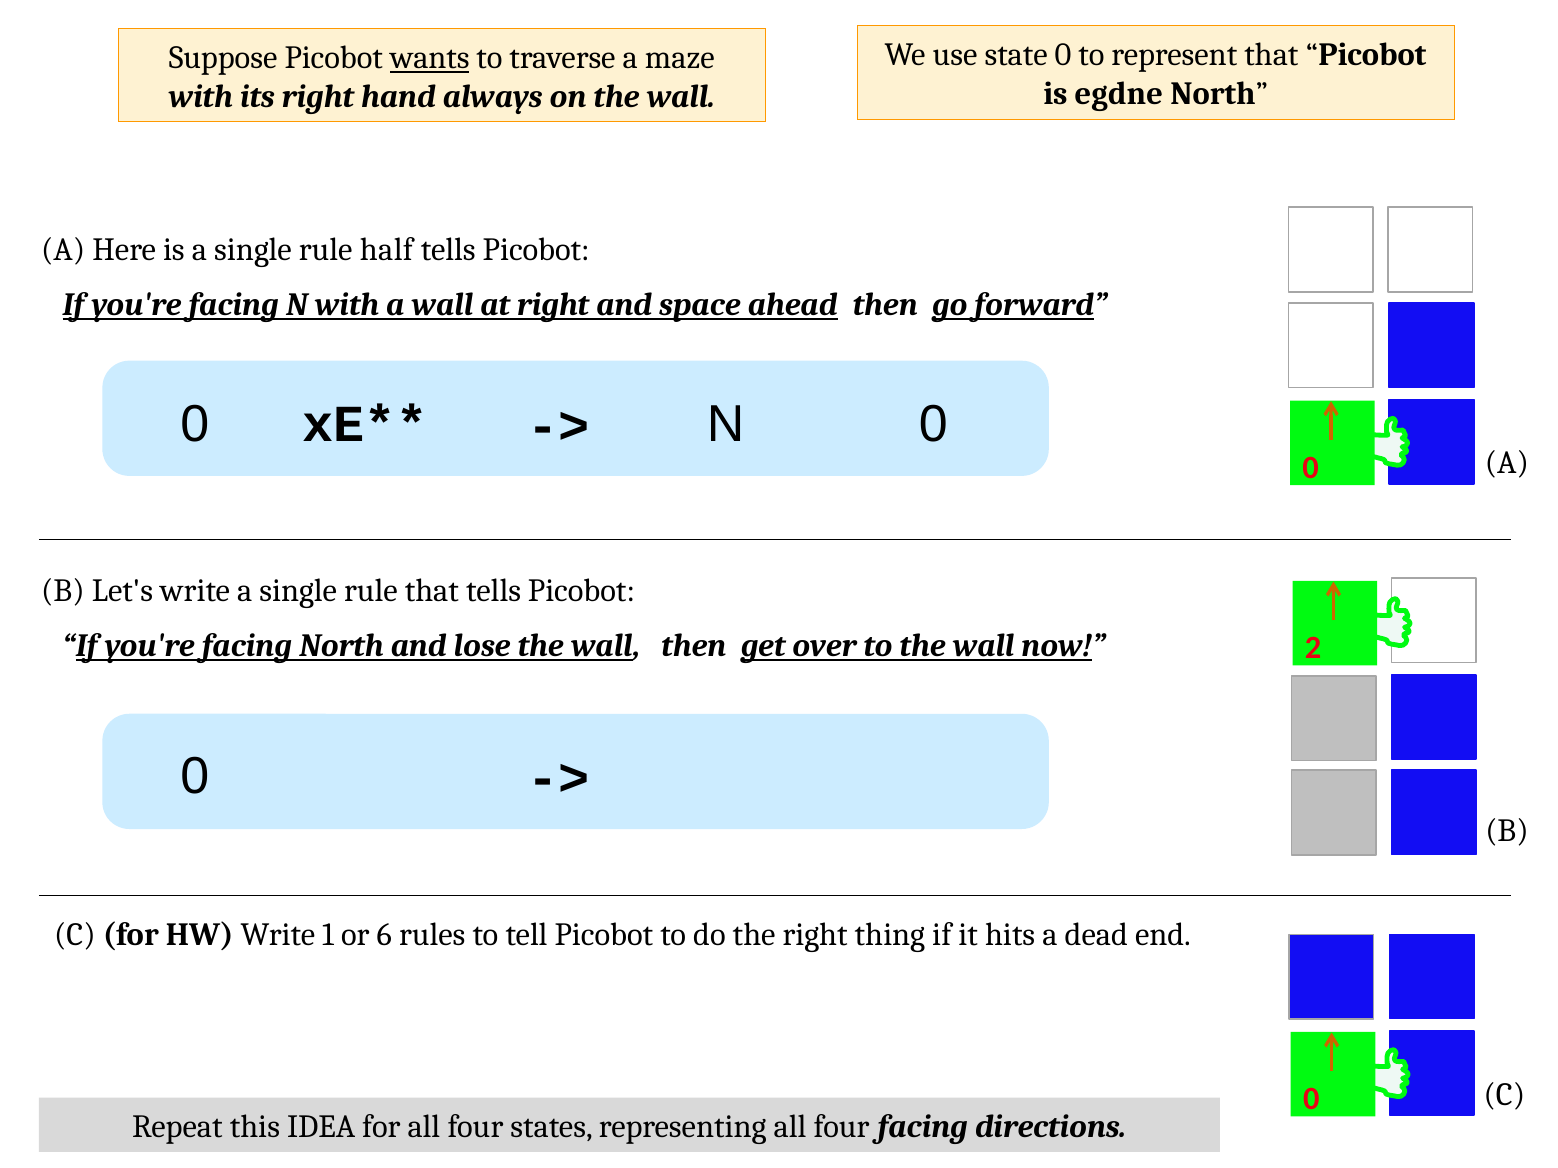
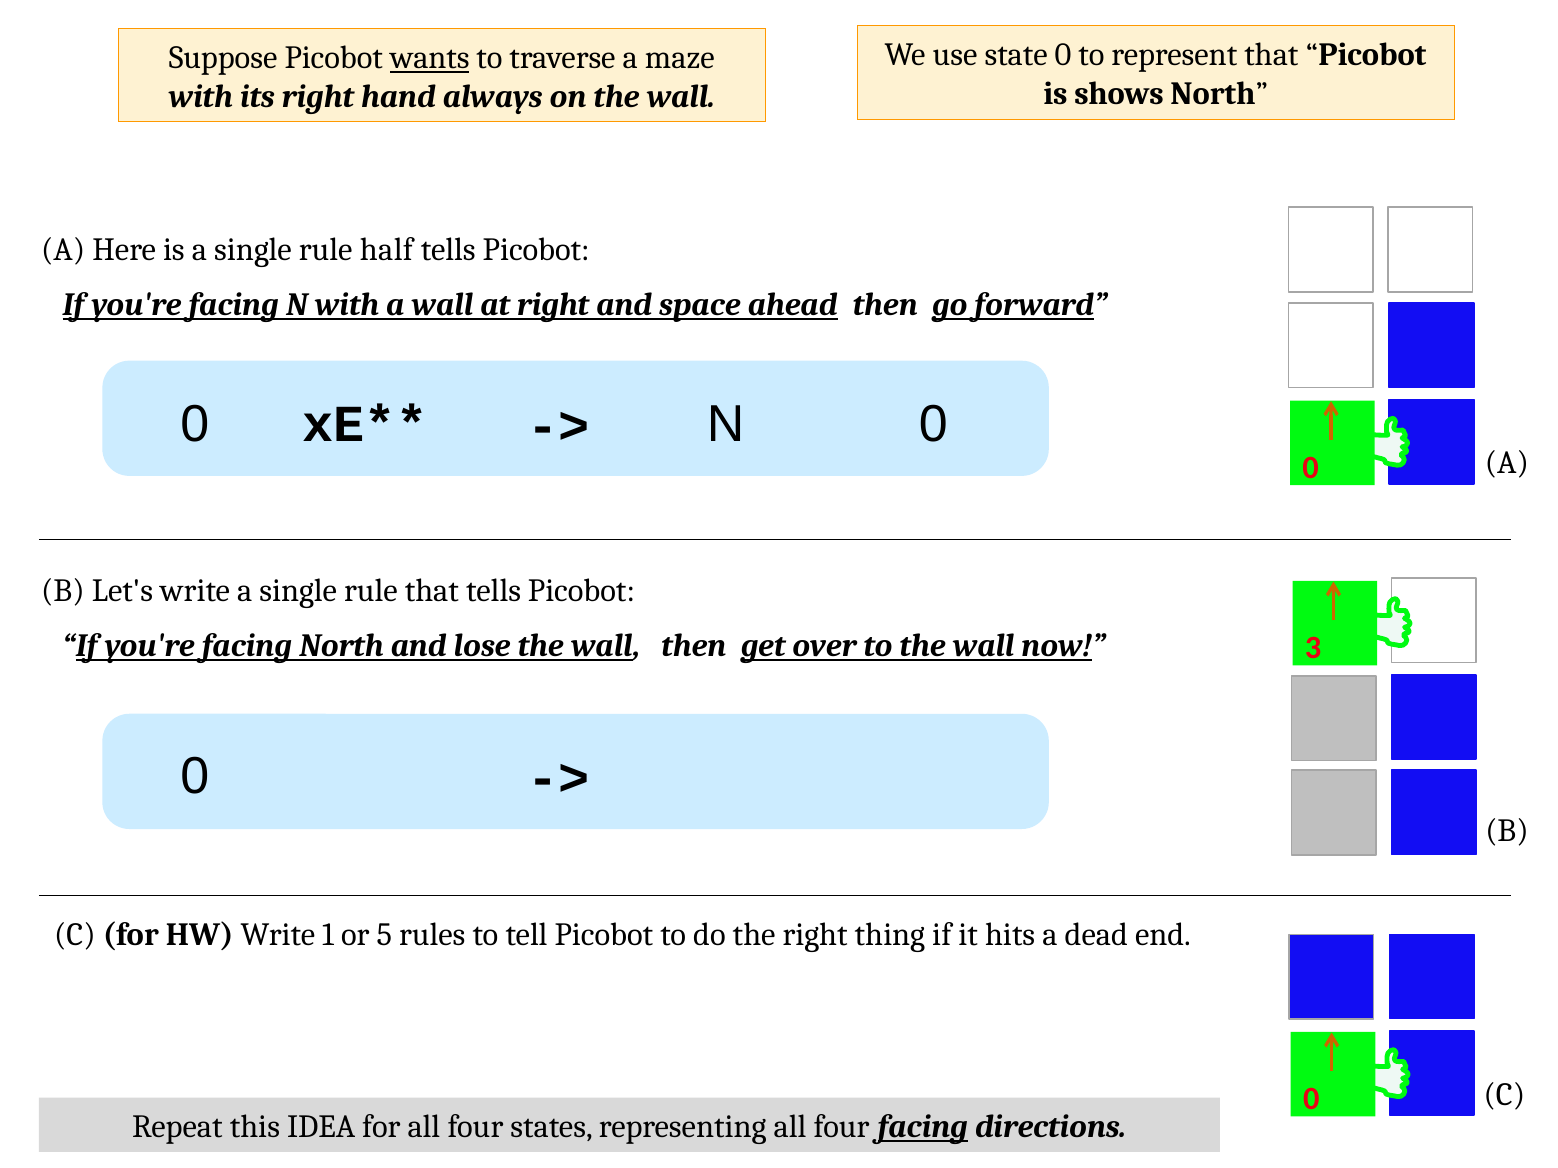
egdne: egdne -> shows (1119, 94)
2: 2 -> 3 (1313, 648)
6: 6 -> 5 (384, 935)
facing underline: none -> present (923, 1127)
